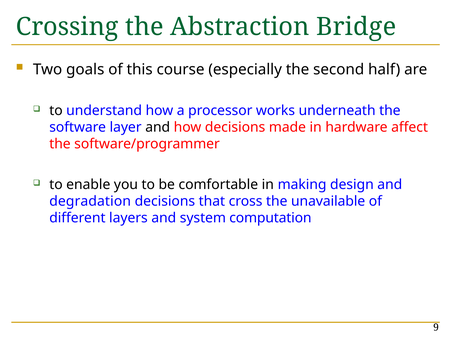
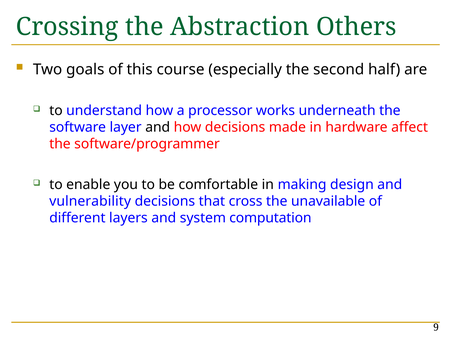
Bridge: Bridge -> Others (356, 27)
degradation: degradation -> vulnerability (90, 202)
